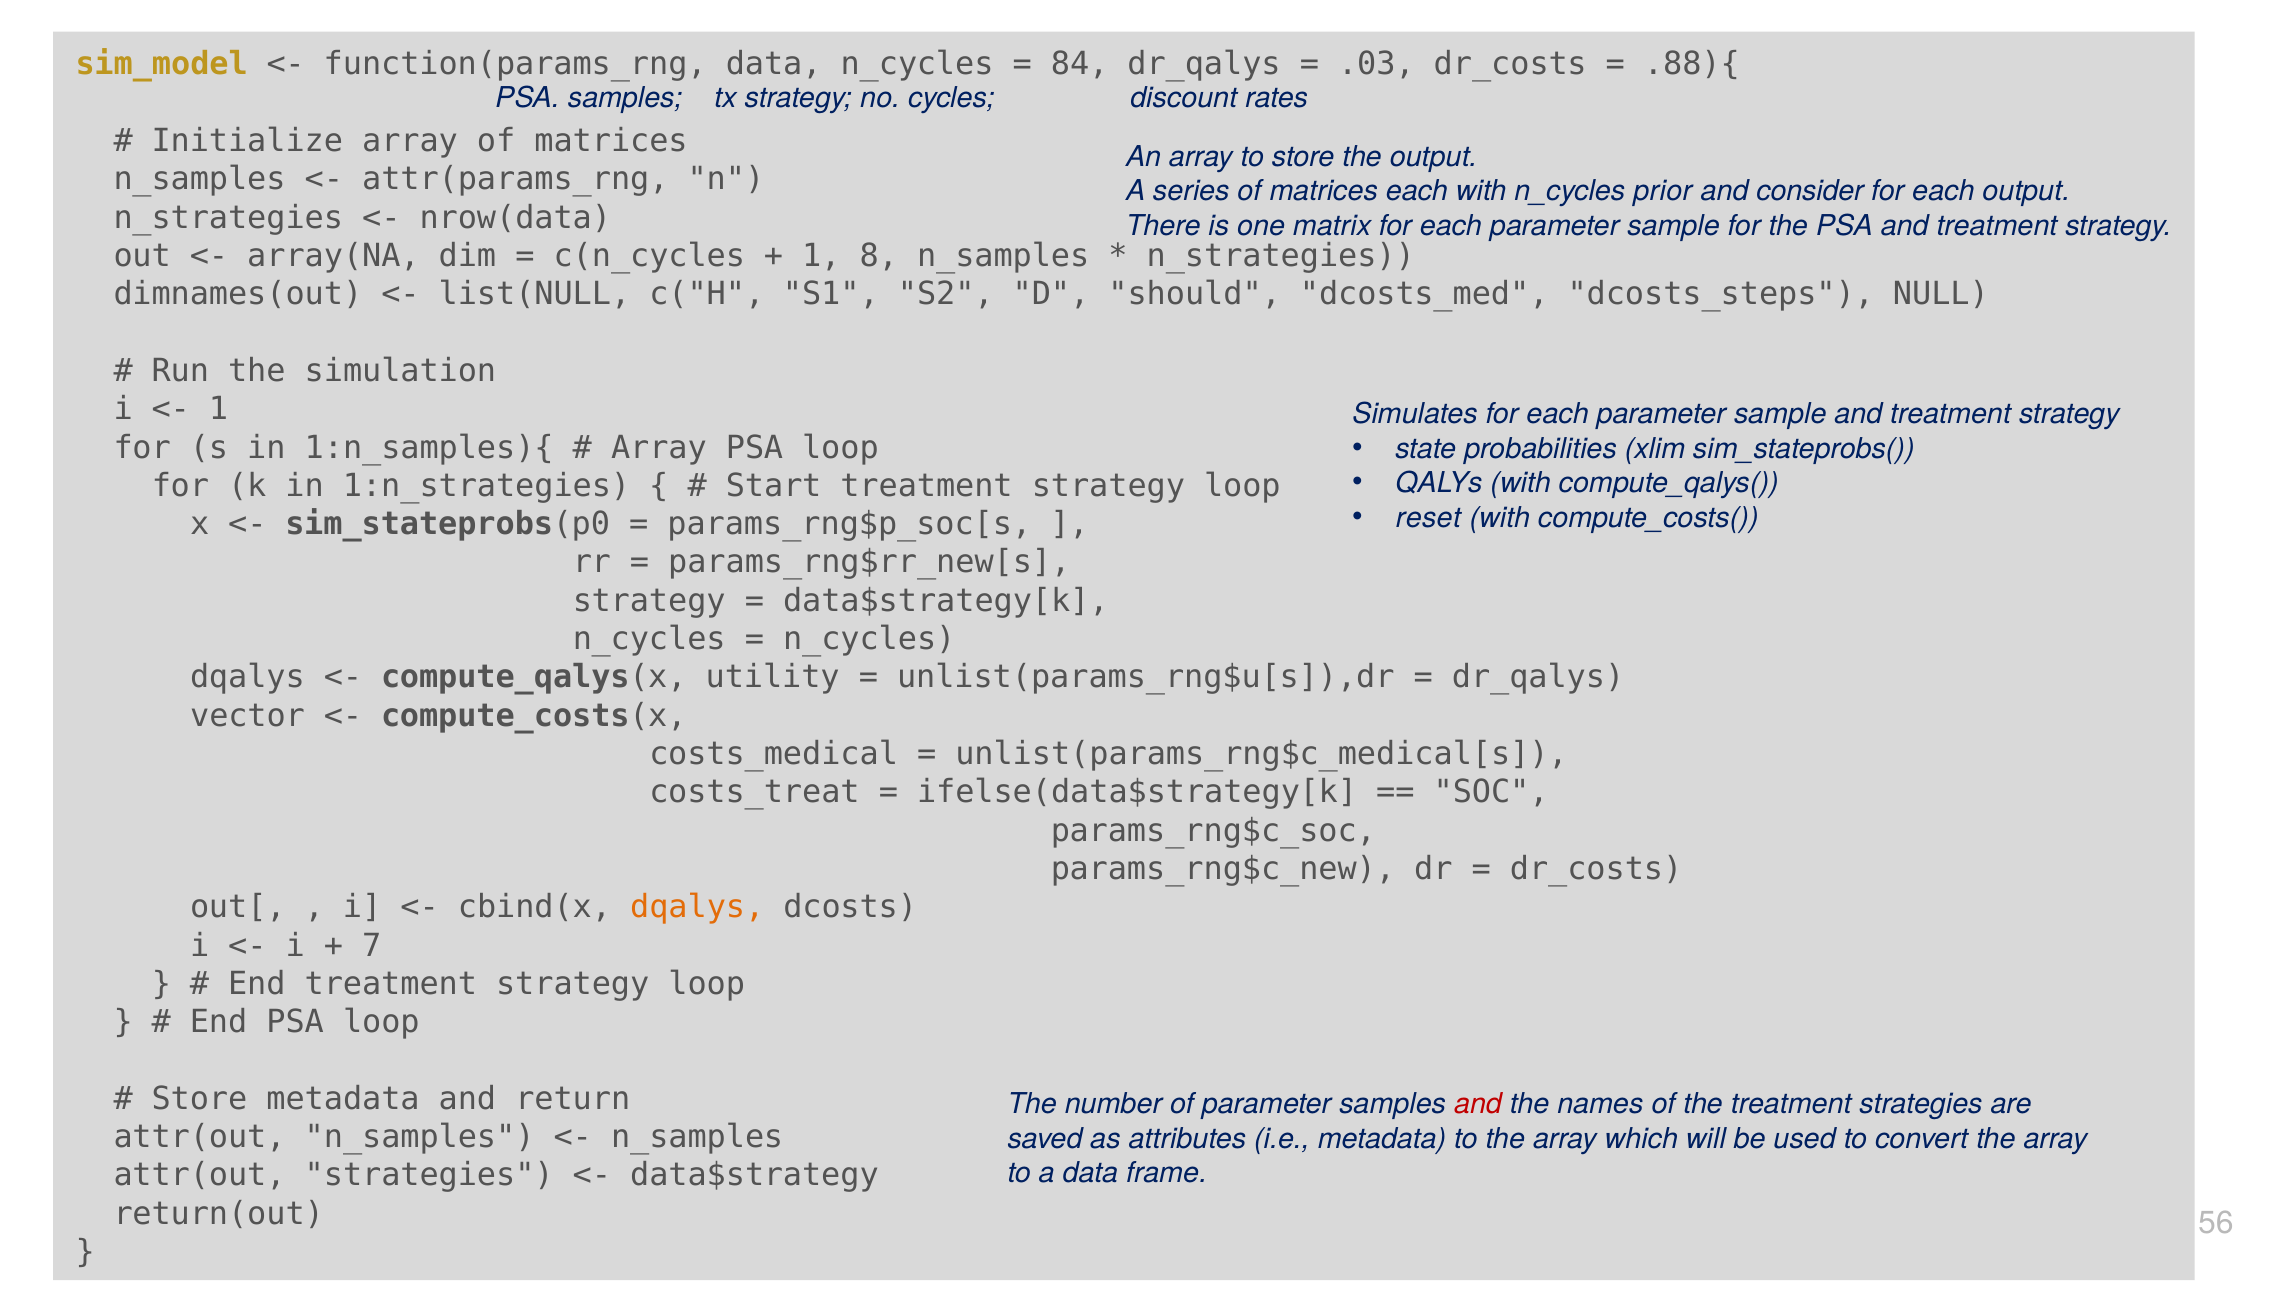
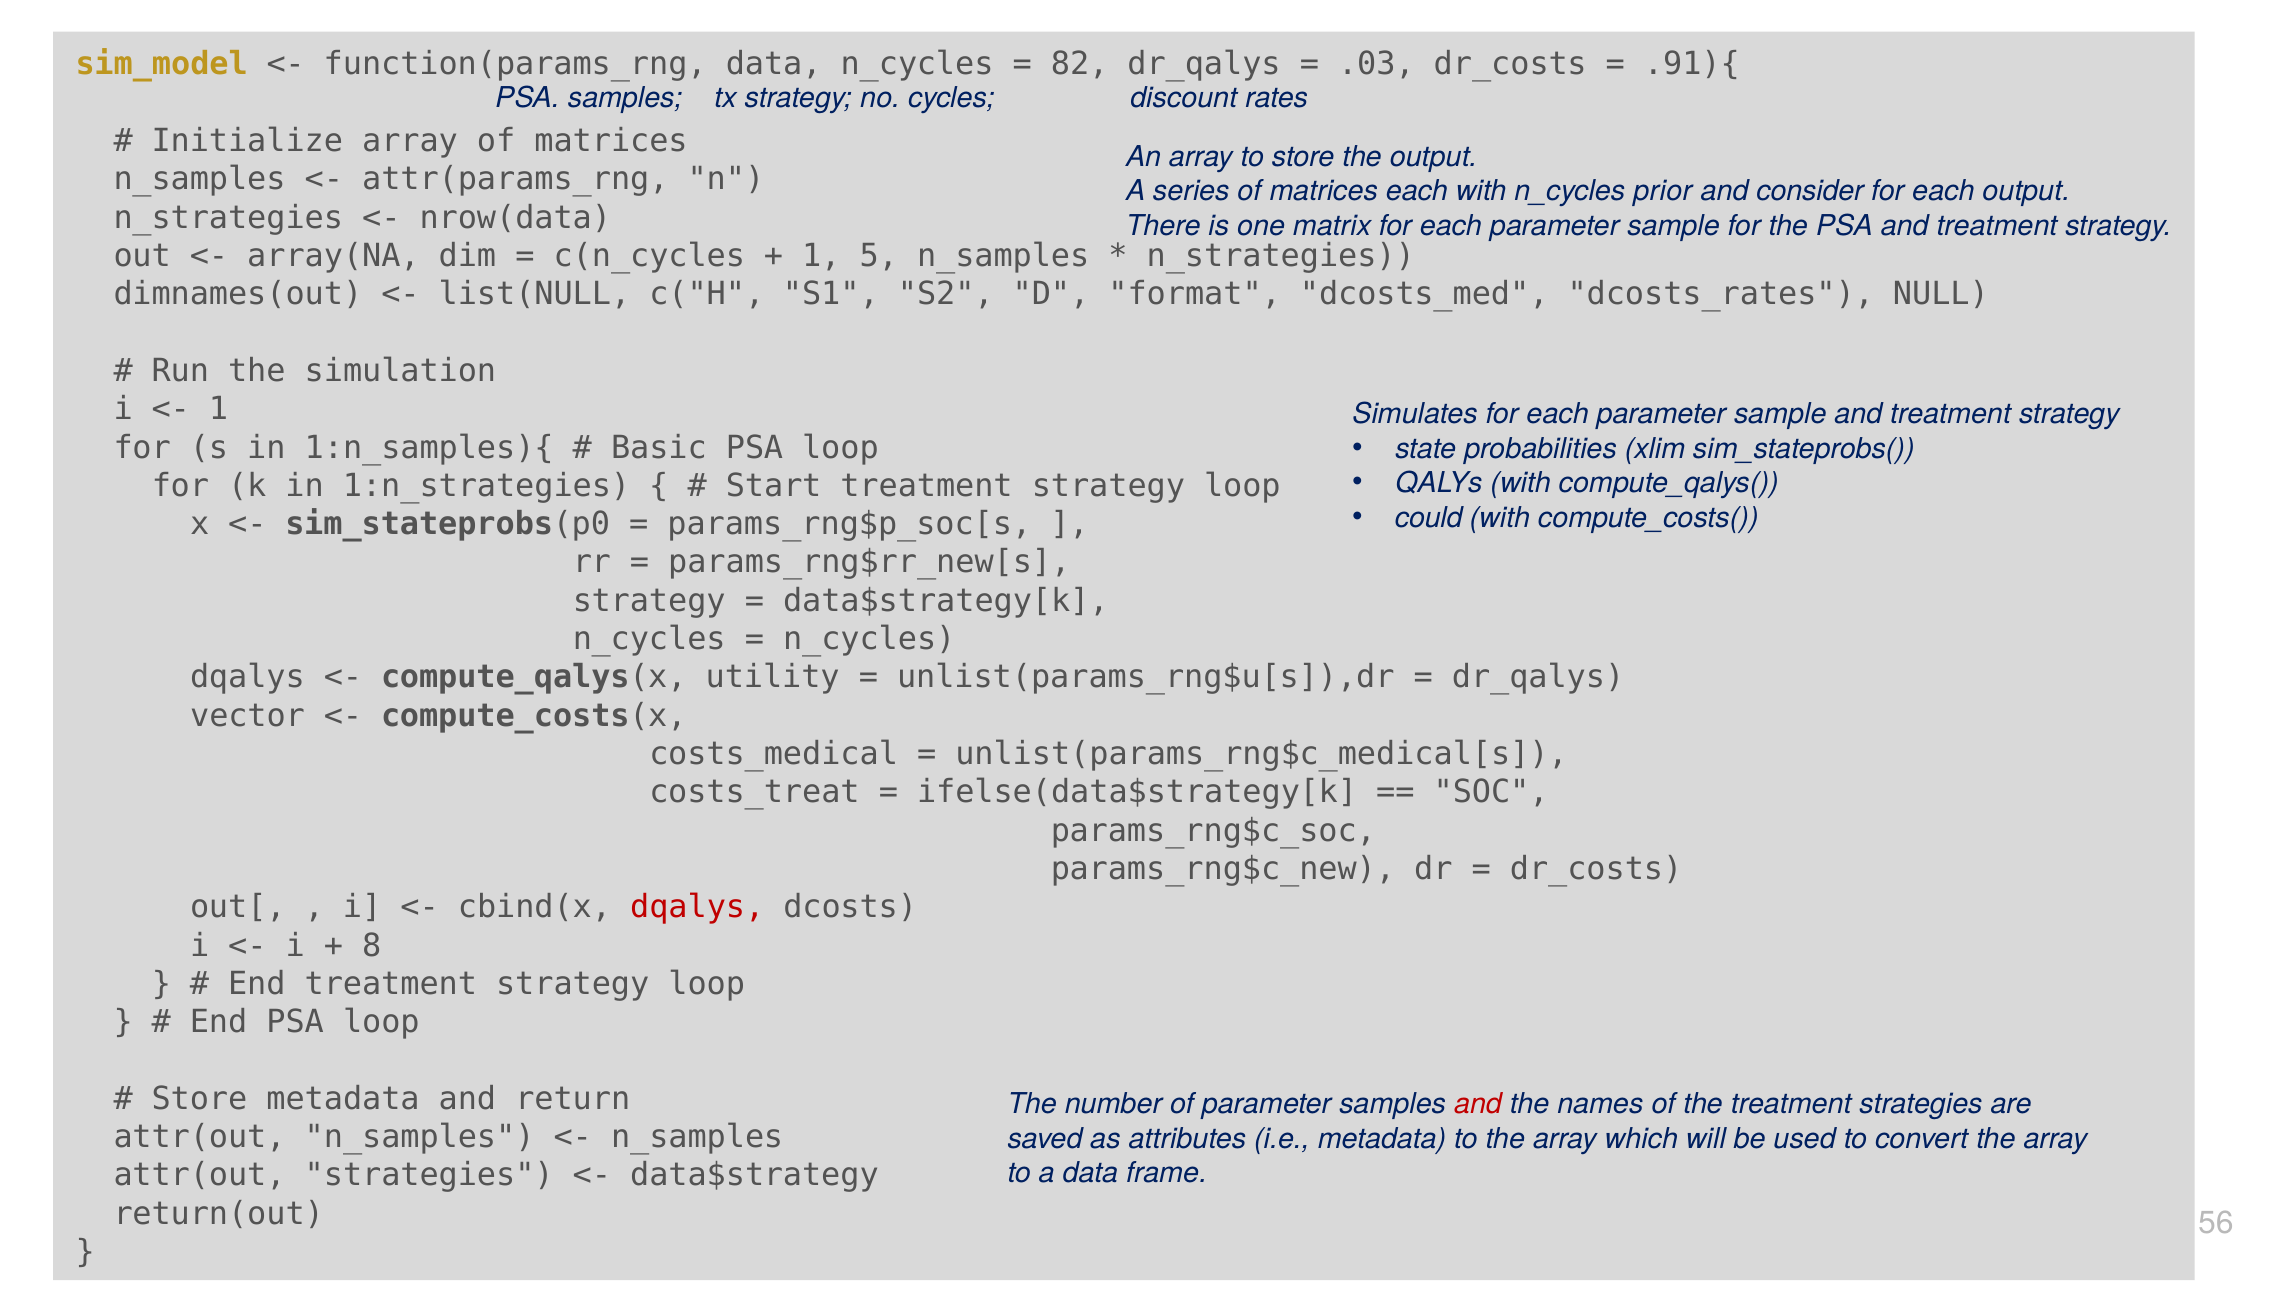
84: 84 -> 82 (1080, 64)
.88){: .88){ -> .91){ (1692, 64)
8: 8 -> 5 (879, 256)
should: should -> format (1195, 294)
dcosts_steps: dcosts_steps -> dcosts_rates (1721, 294)
Array: Array -> Basic (659, 448)
reset: reset -> could (1429, 518)
dqalys colour: orange -> red (697, 908)
7: 7 -> 8 (372, 946)
